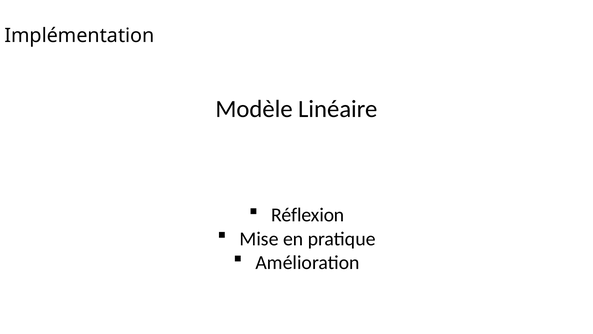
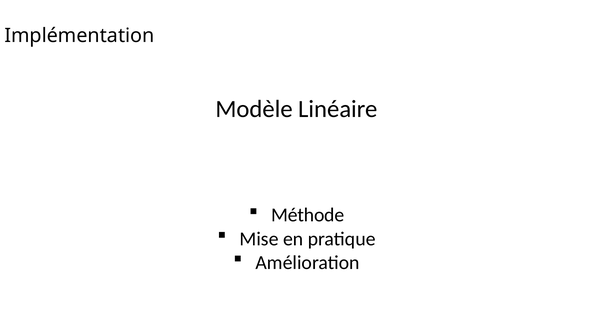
Réflexion: Réflexion -> Méthode (308, 215)
